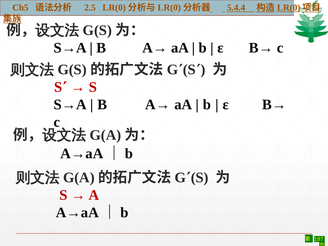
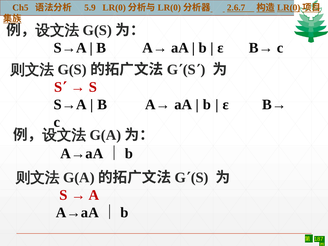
2.5: 2.5 -> 5.9 (90, 8)
5.4.4: 5.4.4 -> 2.6.7 (236, 8)
